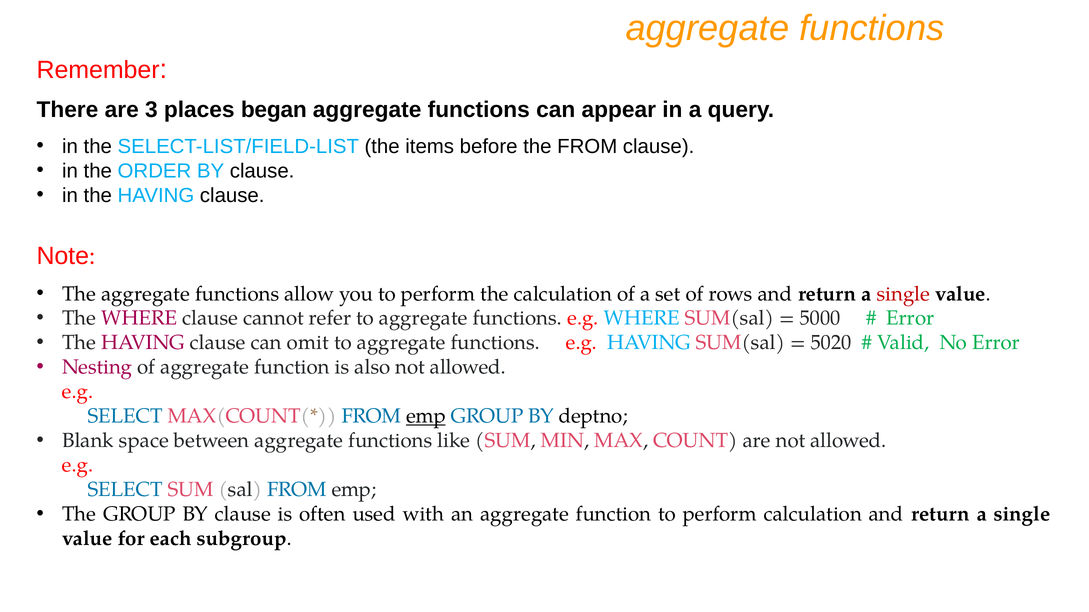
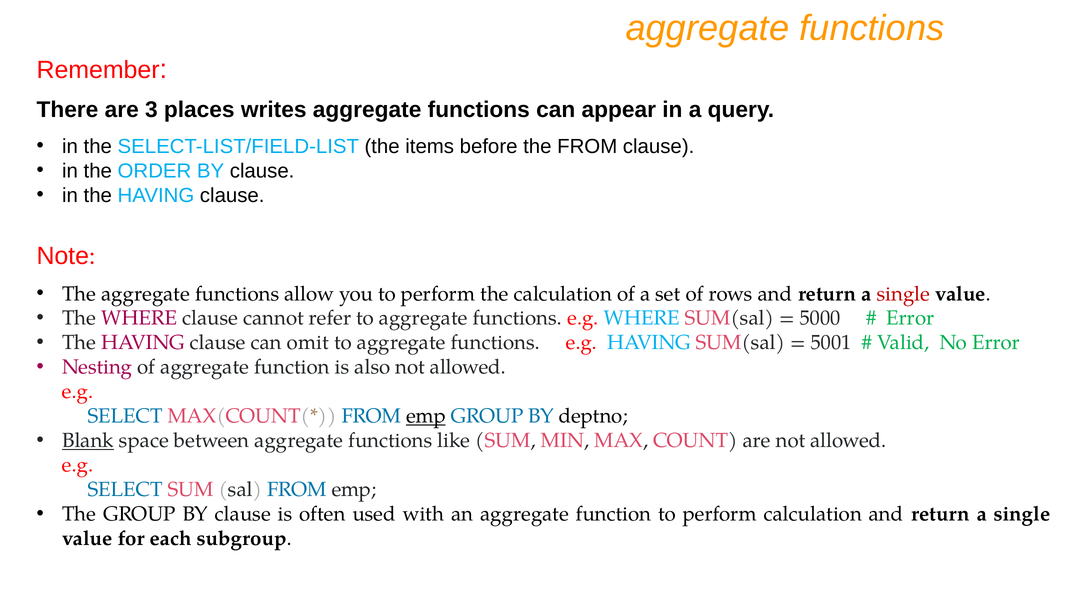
began: began -> writes (274, 110)
5020: 5020 -> 5001 (831, 343)
Blank underline: none -> present (88, 441)
